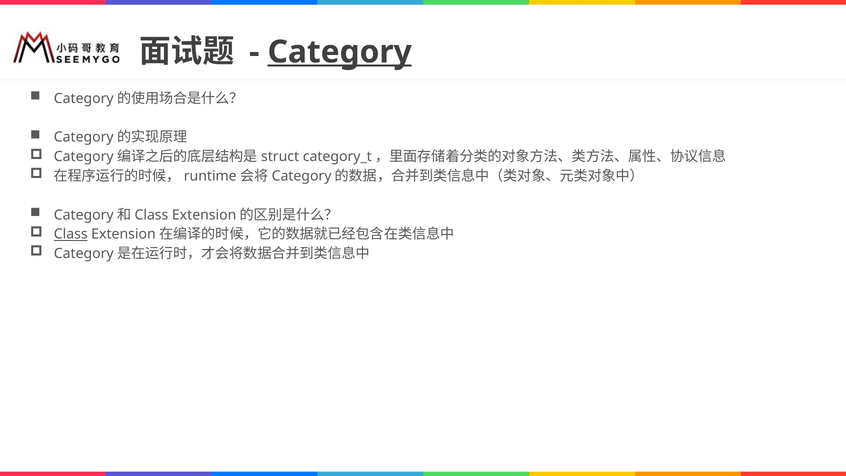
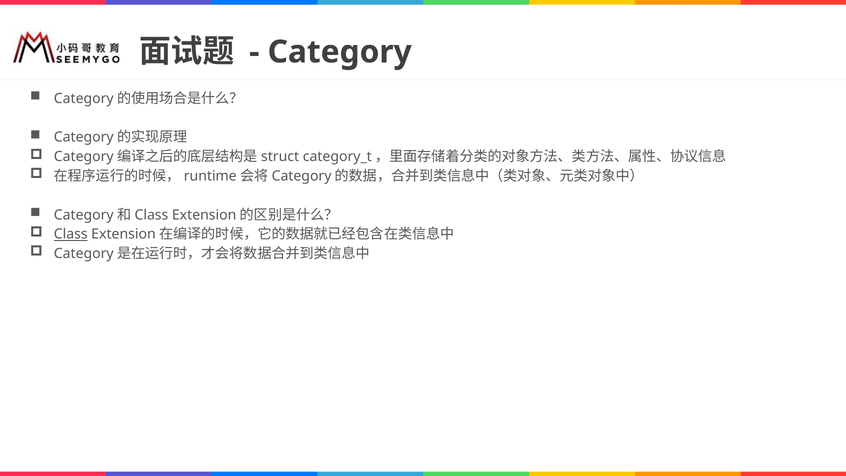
Category underline: present -> none (340, 52)
